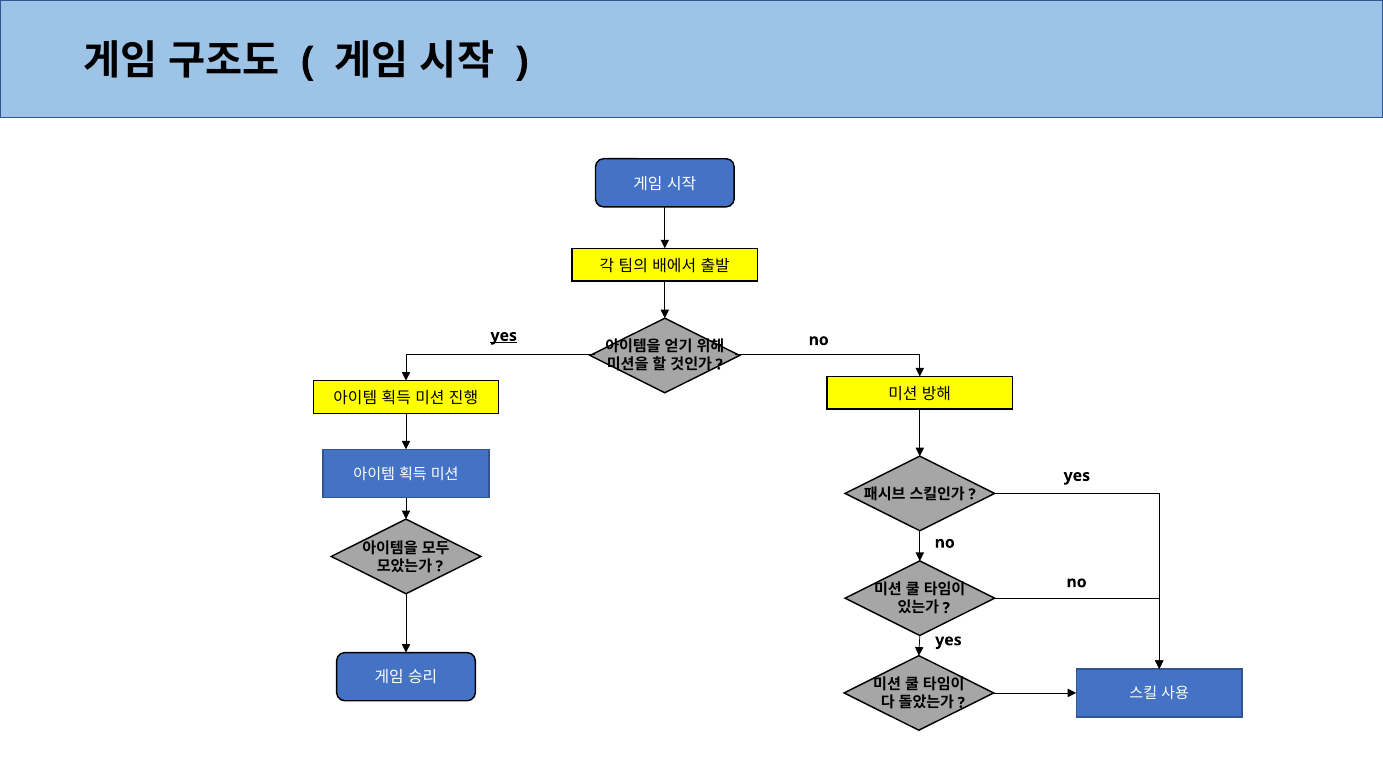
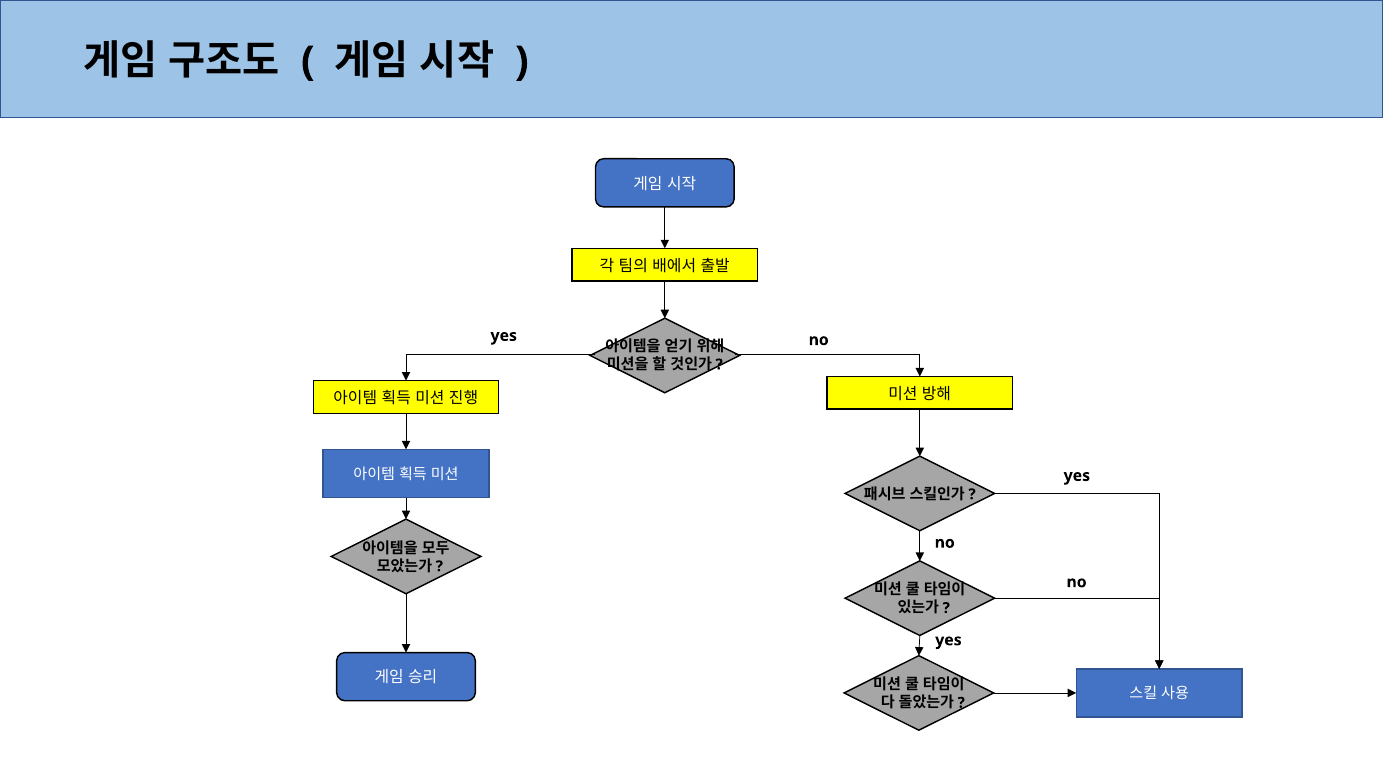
yes underline: present -> none (504, 336)
